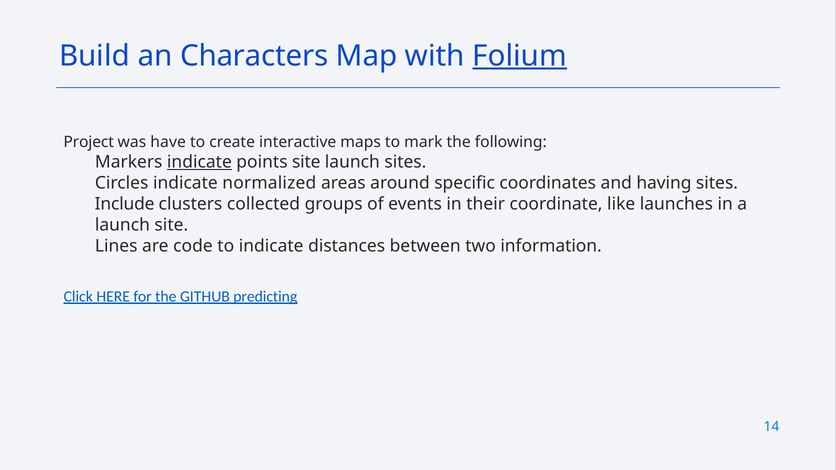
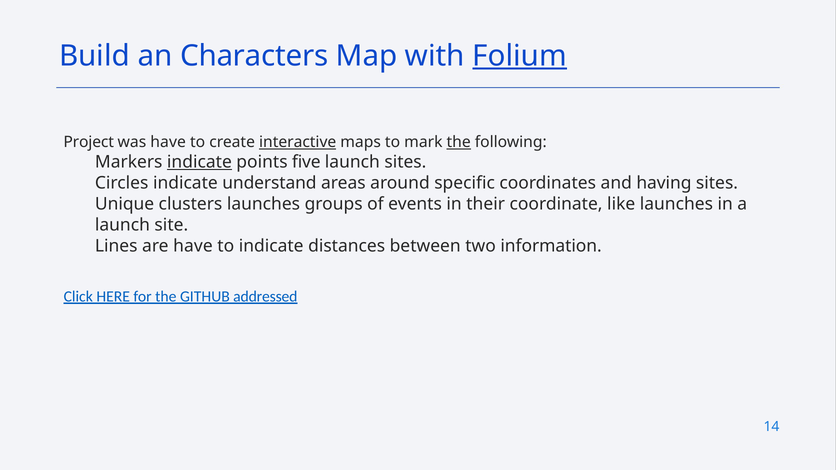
interactive underline: none -> present (298, 142)
the underline: none -> present (459, 142)
points site: site -> five (306, 162)
normalized: normalized -> understand (269, 183)
Include: Include -> Unique (125, 204)
clusters collected: collected -> launches (263, 204)
are code: code -> have (193, 246)
predicting: predicting -> addressed (265, 297)
